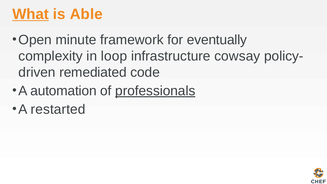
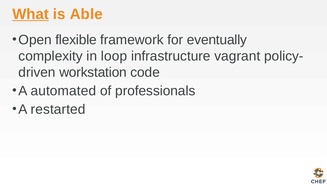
minute: minute -> flexible (76, 40)
cowsay: cowsay -> vagrant (237, 56)
remediated: remediated -> workstation (93, 72)
automation: automation -> automated (63, 91)
professionals underline: present -> none (155, 91)
